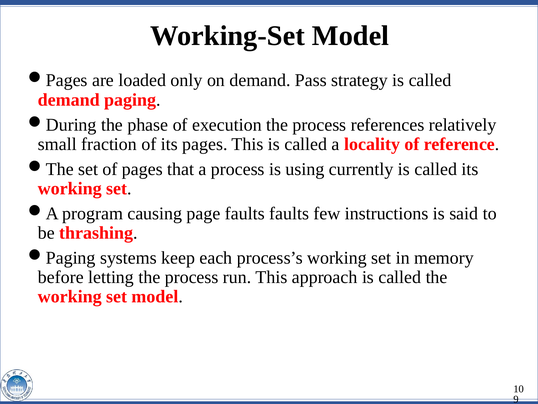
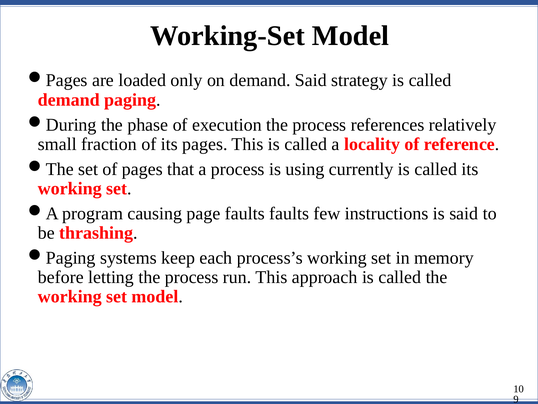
demand Pass: Pass -> Said (311, 80)
